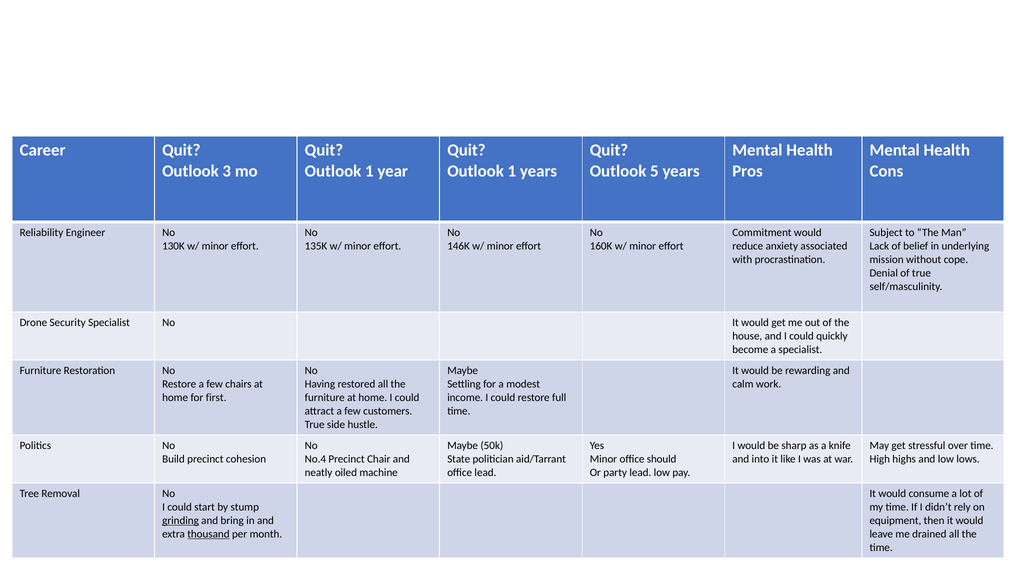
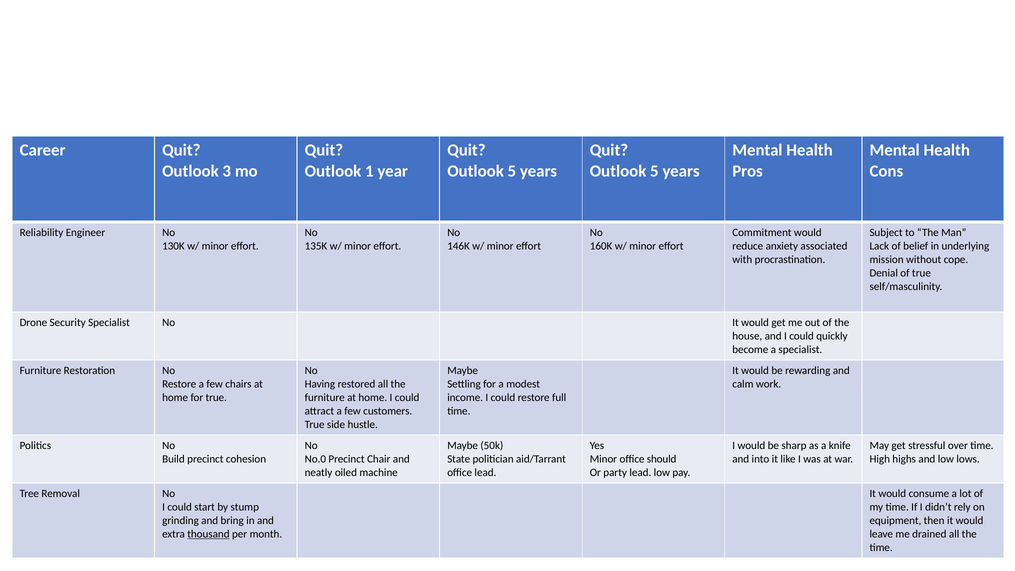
1: 1 -> 5 (512, 171)
for first: first -> true (216, 398)
No.4: No.4 -> No.0 (315, 459)
grinding underline: present -> none (181, 520)
